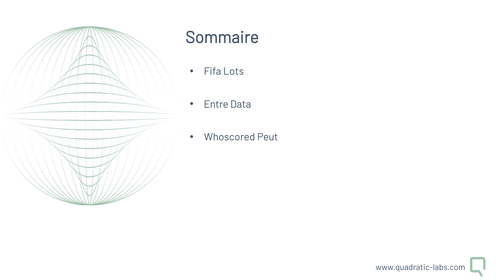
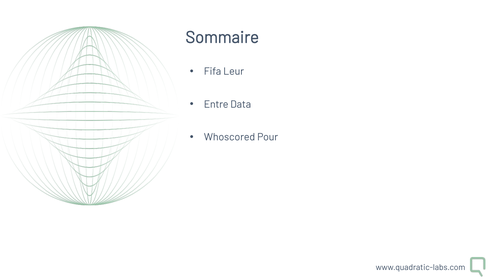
Lots: Lots -> Leur (234, 72)
Peut: Peut -> Pour (268, 137)
